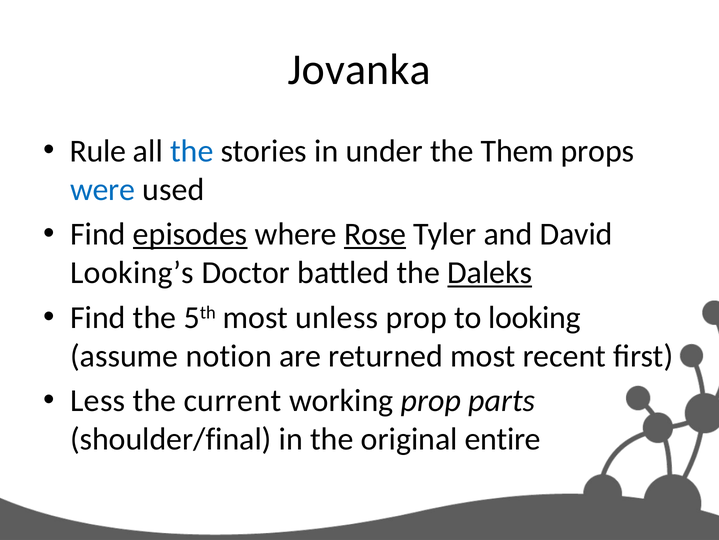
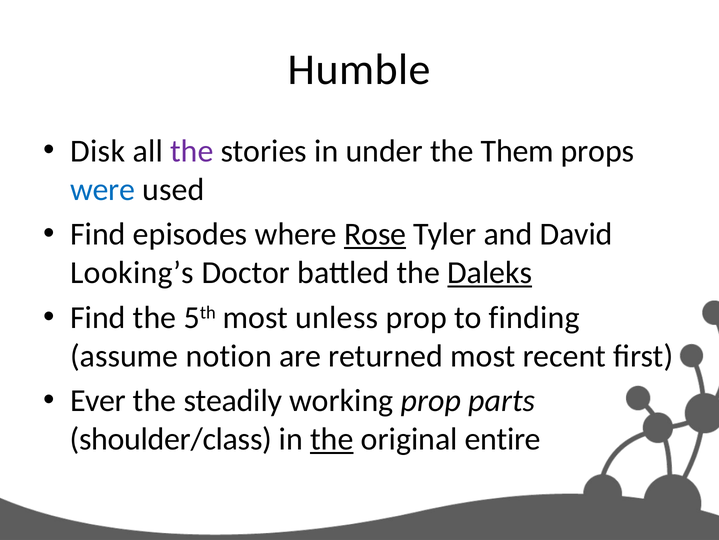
Jovanka: Jovanka -> Humble (359, 70)
Rule: Rule -> Disk (98, 151)
the colour: blue -> purple (192, 151)
episodes underline: present -> none (190, 234)
looking: looking -> finding (534, 317)
Less: Less -> Ever (98, 400)
current: current -> steadily (233, 400)
shoulder/final: shoulder/final -> shoulder/class (171, 439)
the underline: none -> present (332, 439)
